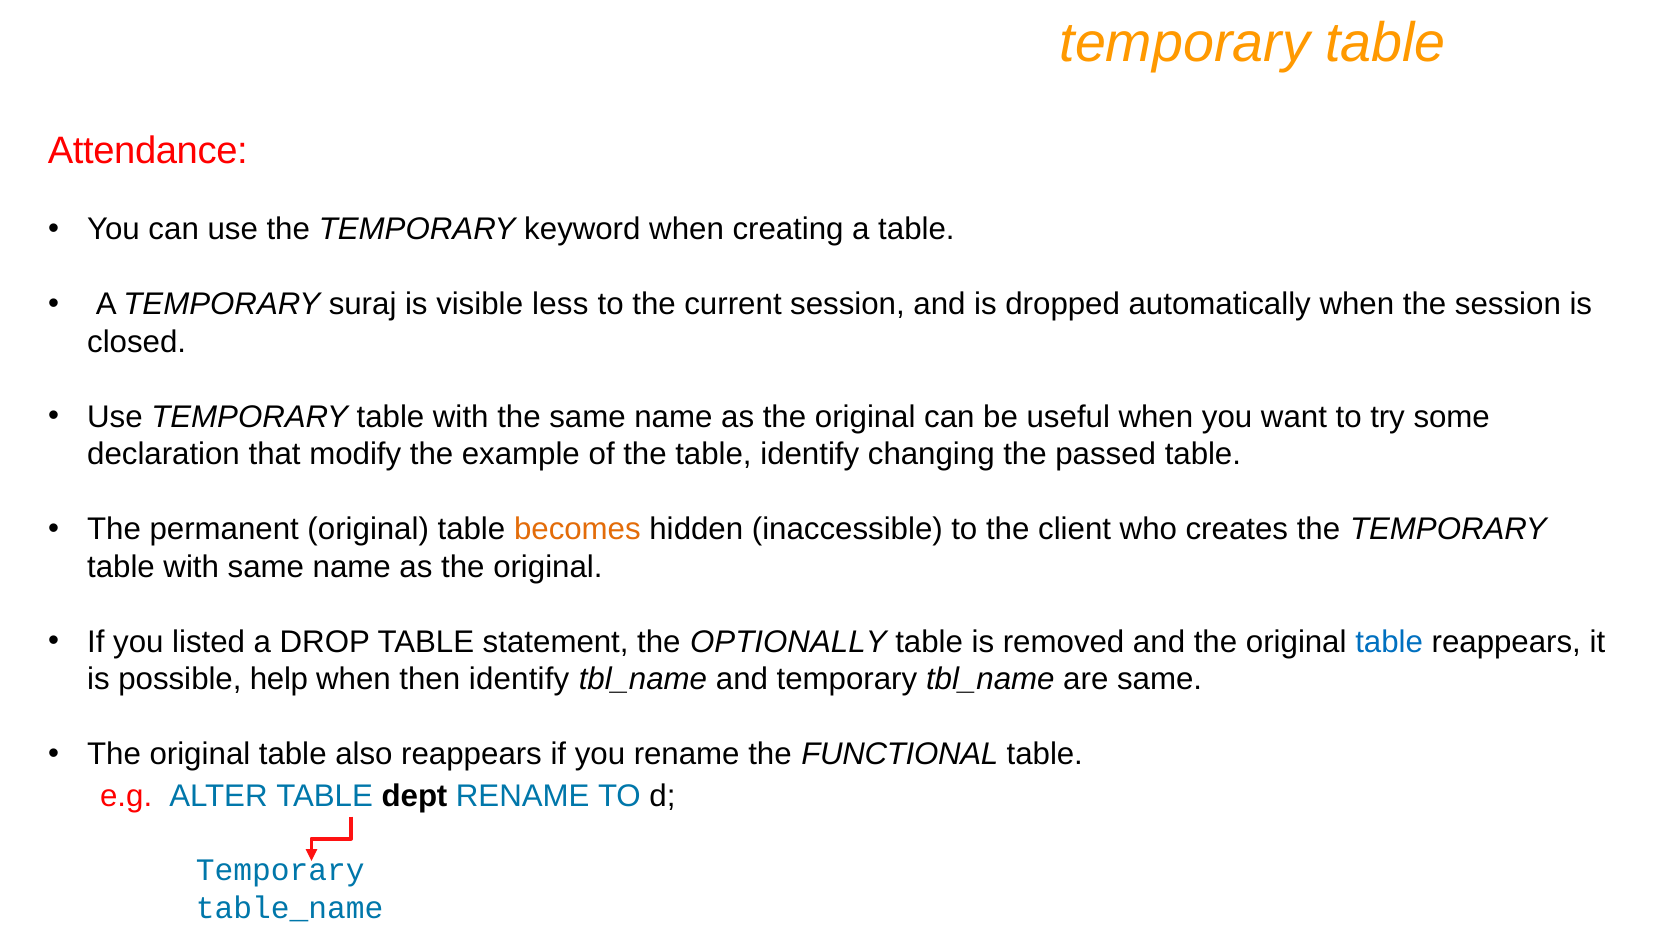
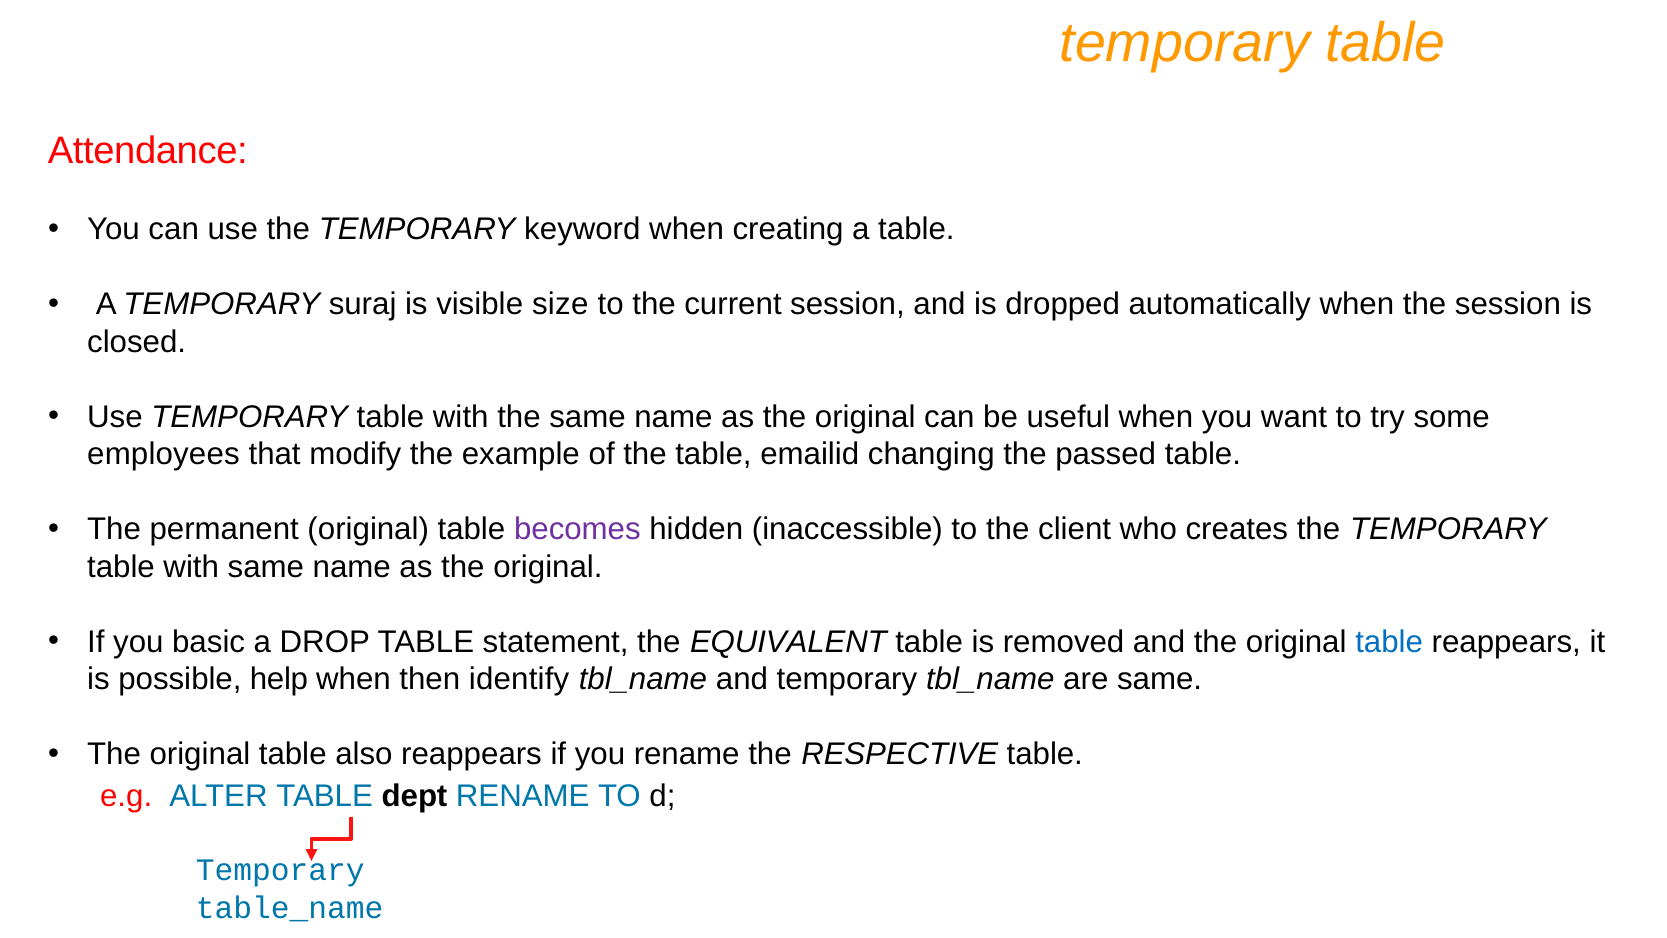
less: less -> size (560, 304)
declaration: declaration -> employees (163, 454)
table identify: identify -> emailid (810, 454)
becomes colour: orange -> purple (577, 529)
listed: listed -> basic (209, 642)
OPTIONALLY: OPTIONALLY -> EQUIVALENT (788, 642)
FUNCTIONAL: FUNCTIONAL -> RESPECTIVE (900, 754)
